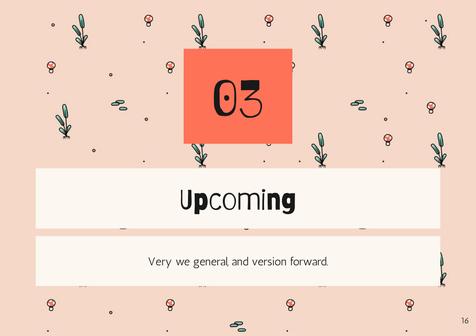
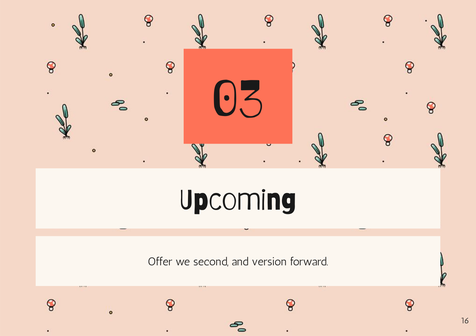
Very: Very -> Offer (160, 262)
general: general -> second (211, 262)
